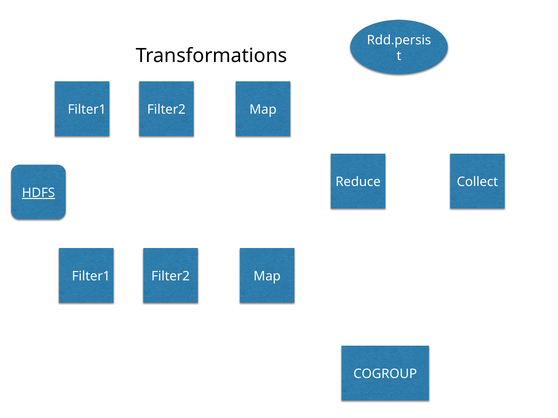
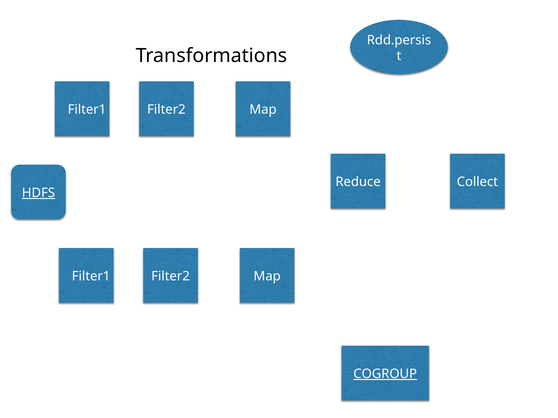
COGROUP underline: none -> present (385, 374)
